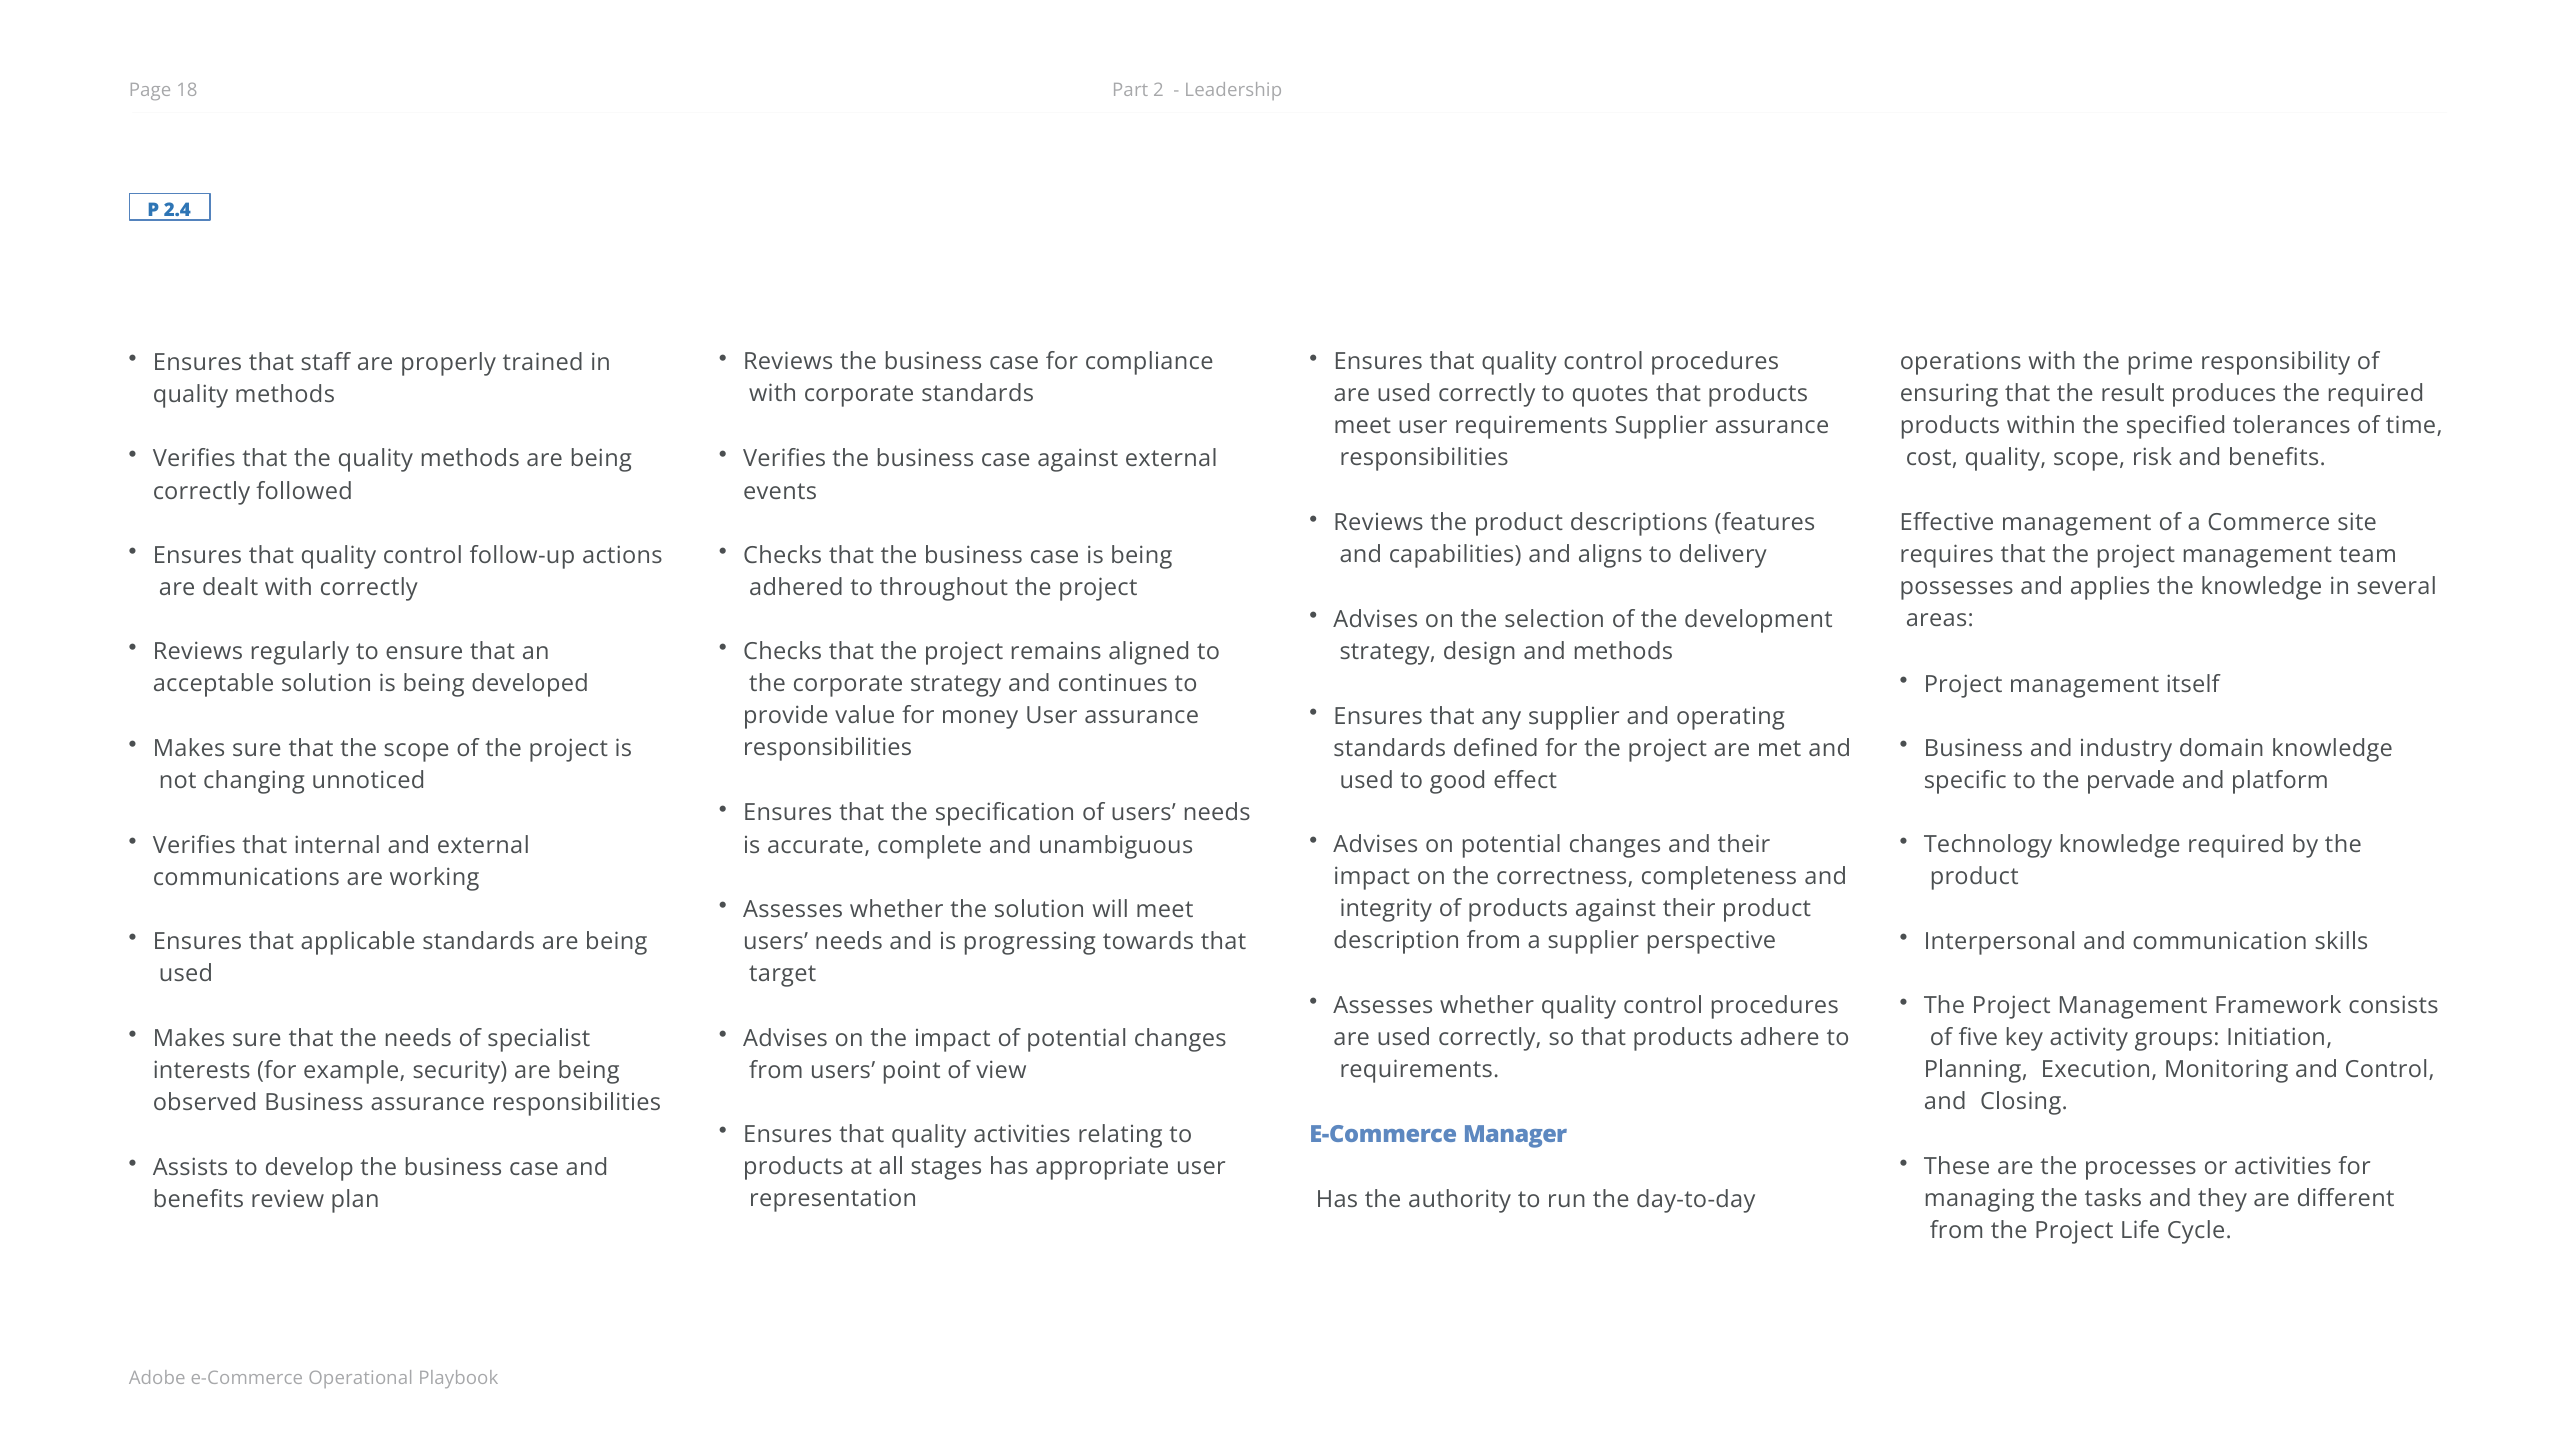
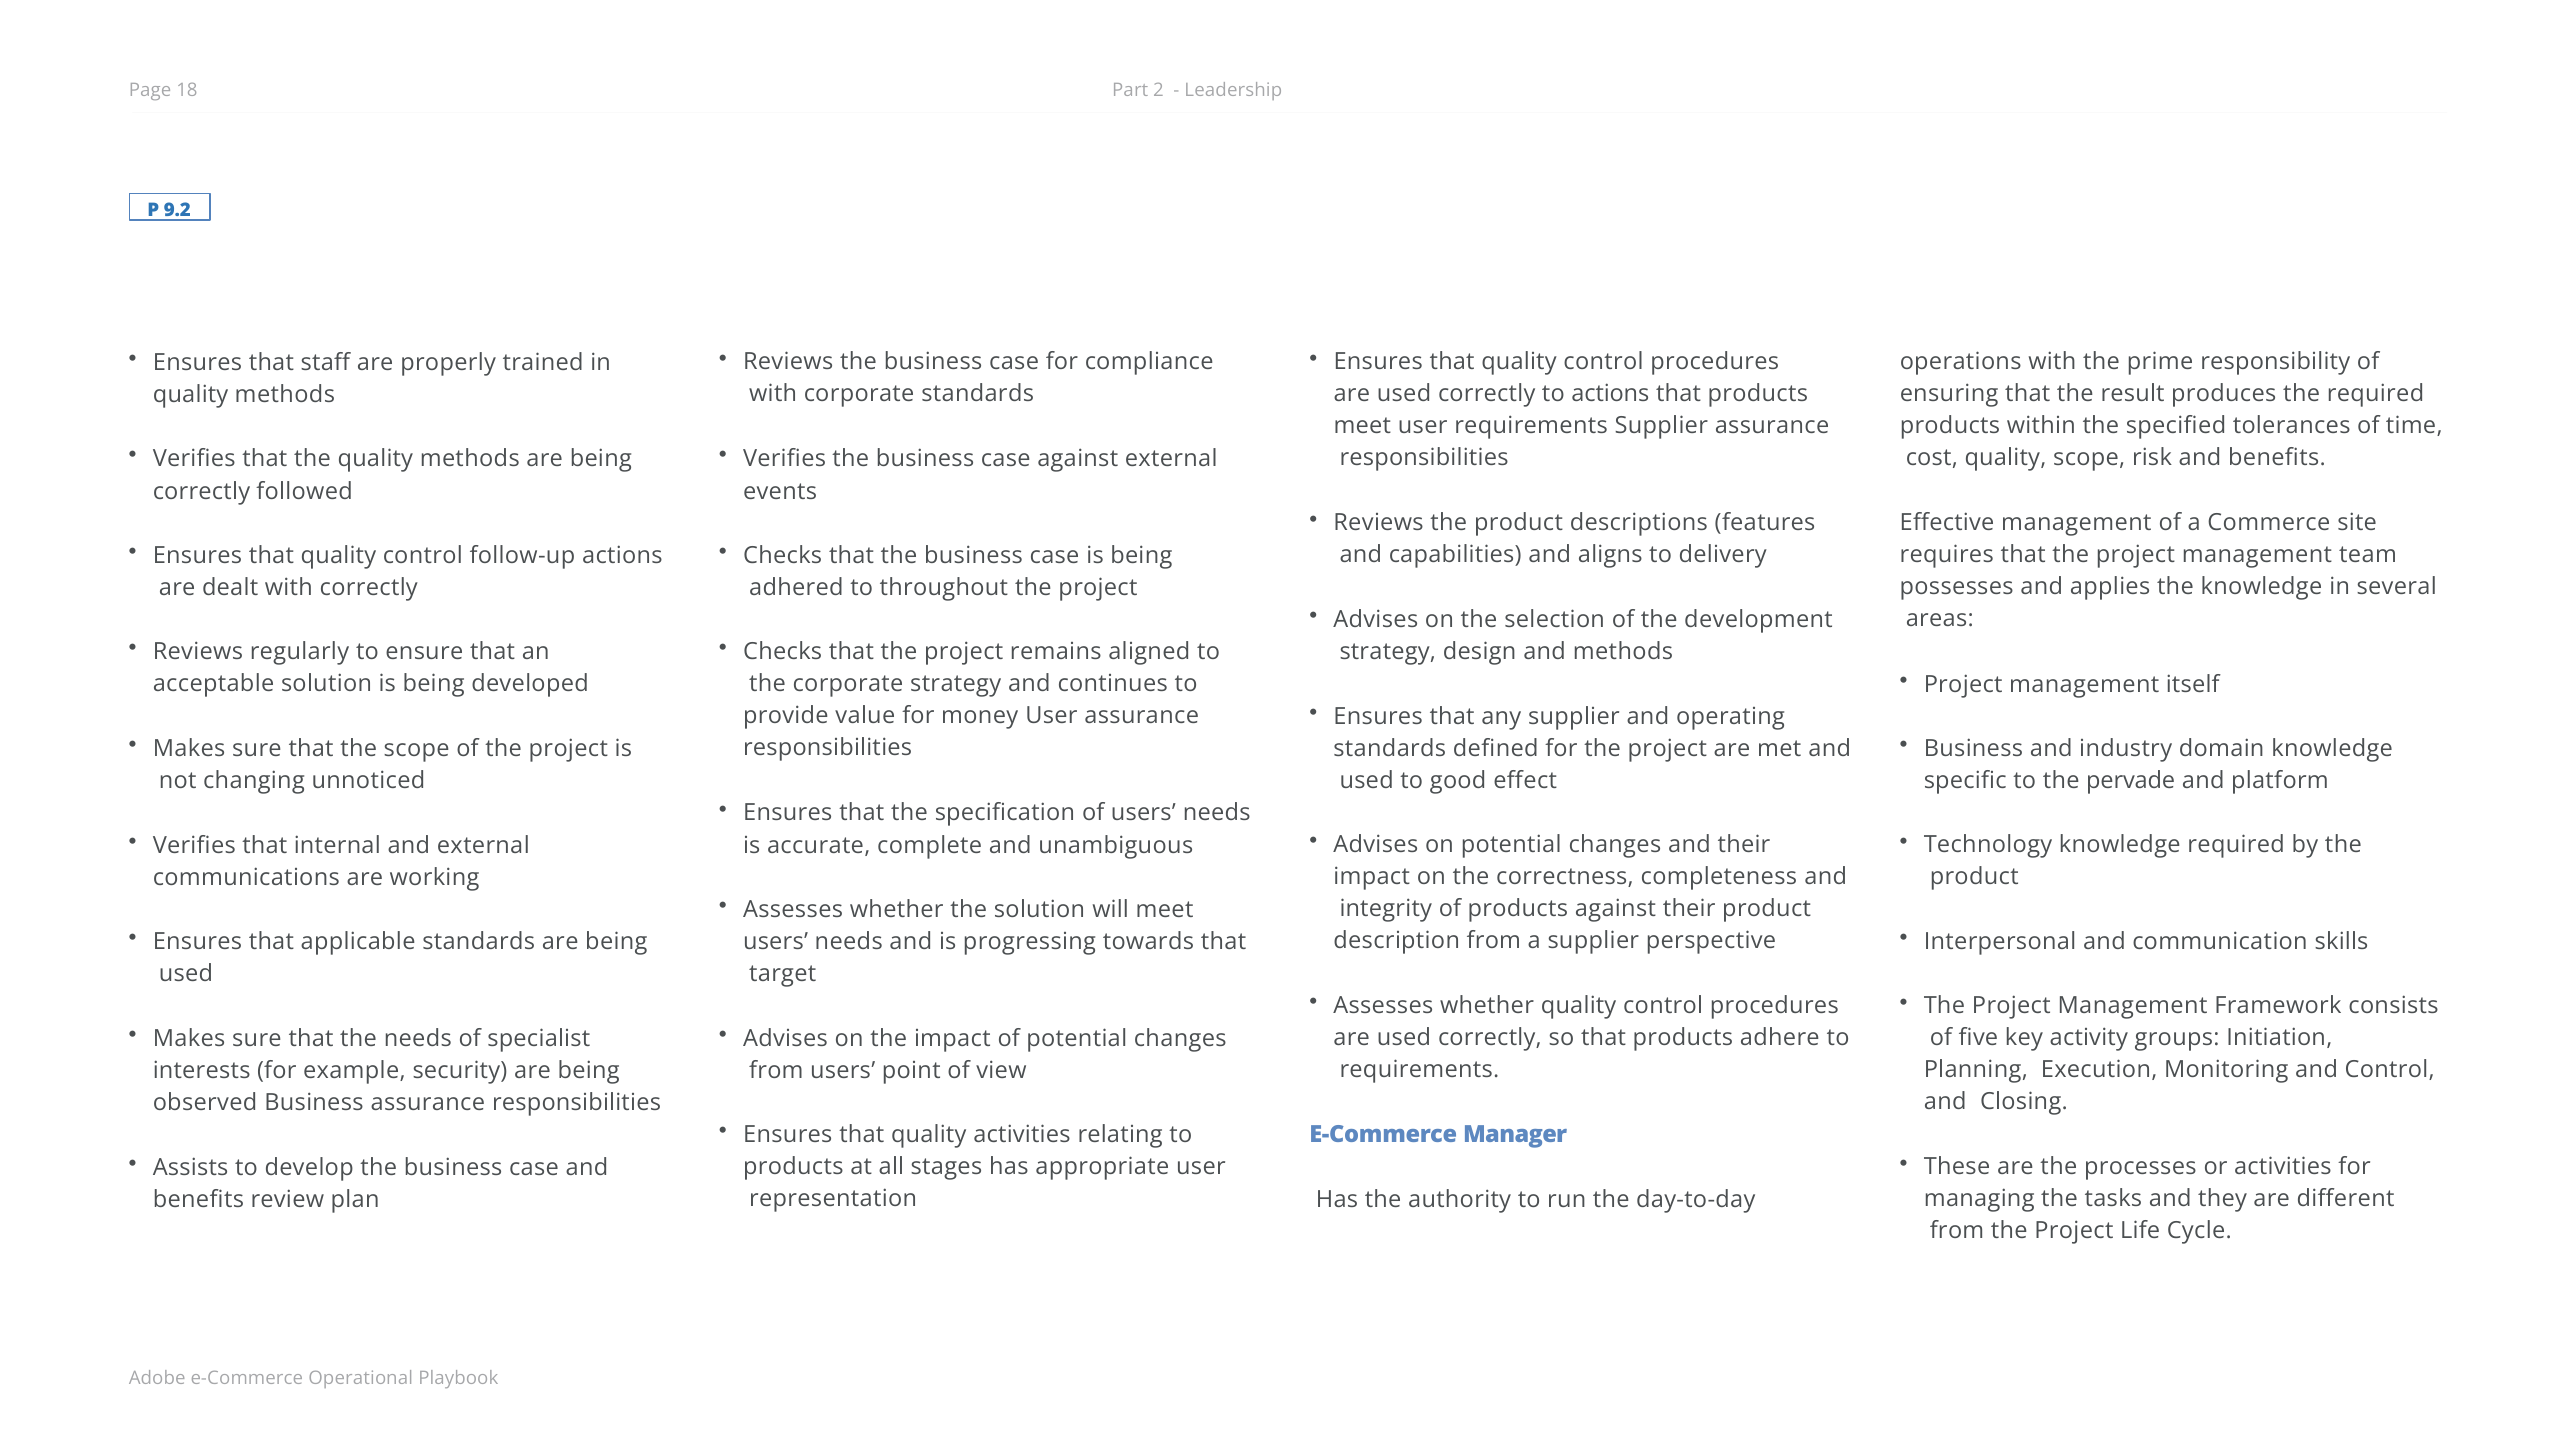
2.4: 2.4 -> 9.2 (177, 210)
to quotes: quotes -> actions (1610, 394)
